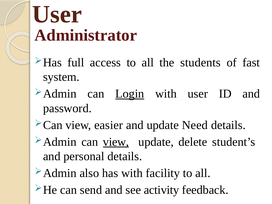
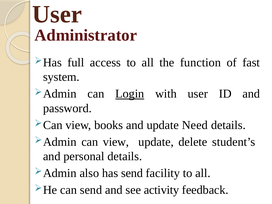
students: students -> function (200, 62)
easier: easier -> books (109, 125)
view underline: present -> none (116, 142)
has with: with -> send (132, 173)
